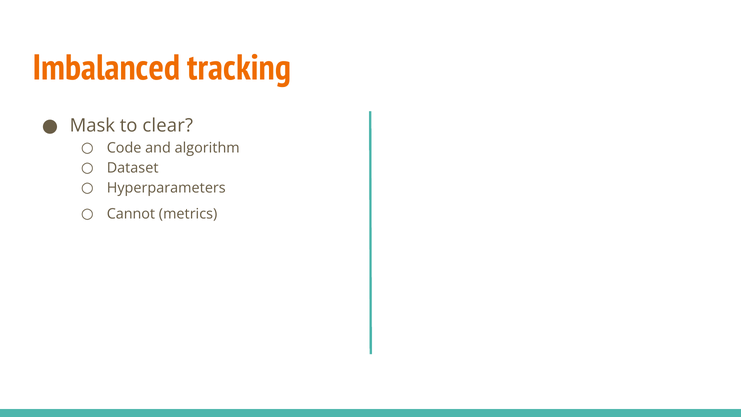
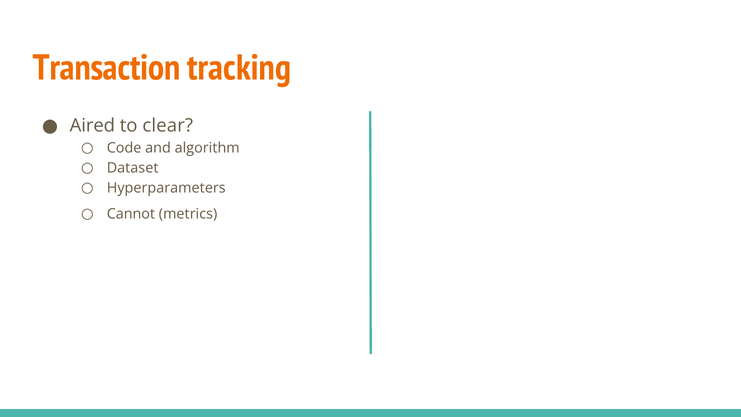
Imbalanced: Imbalanced -> Transaction (106, 68)
Mask: Mask -> Aired (92, 126)
